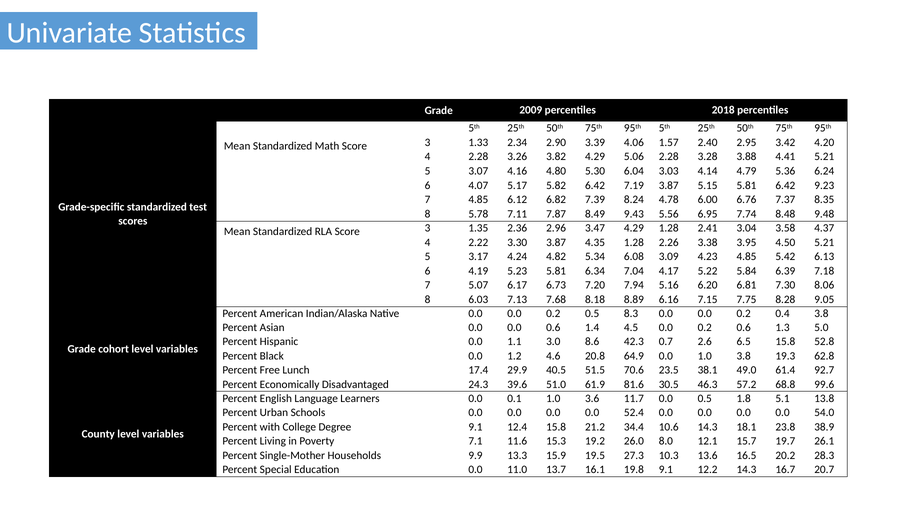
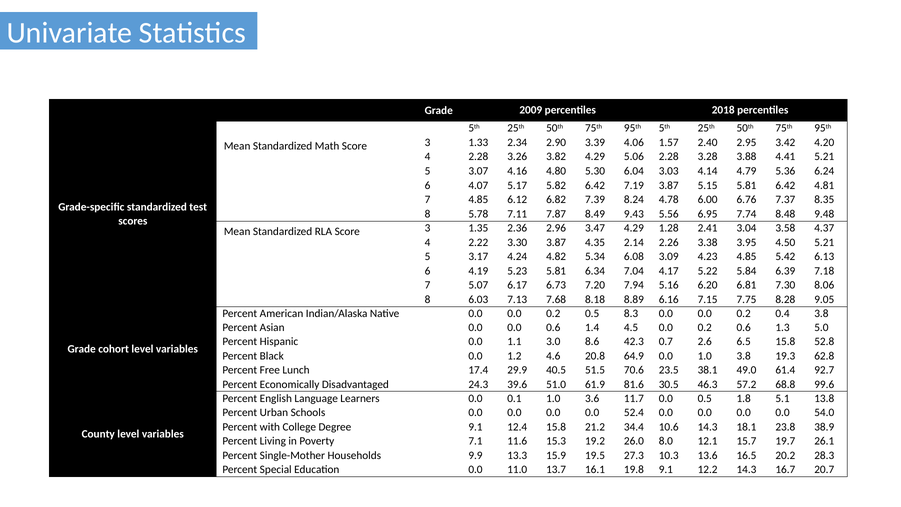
9.23: 9.23 -> 4.81 (824, 185)
4.35 1.28: 1.28 -> 2.14 (634, 242)
